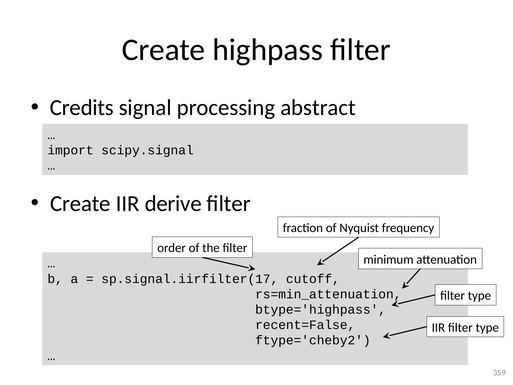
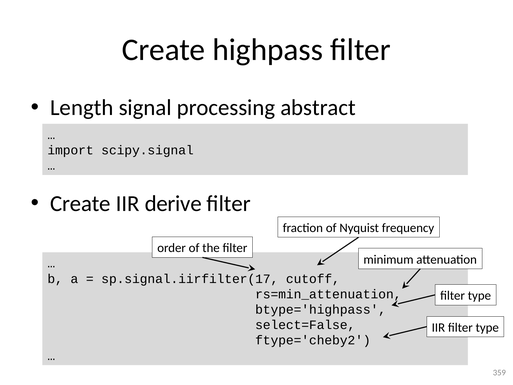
Credits: Credits -> Length (82, 108)
recent=False: recent=False -> select=False (305, 325)
